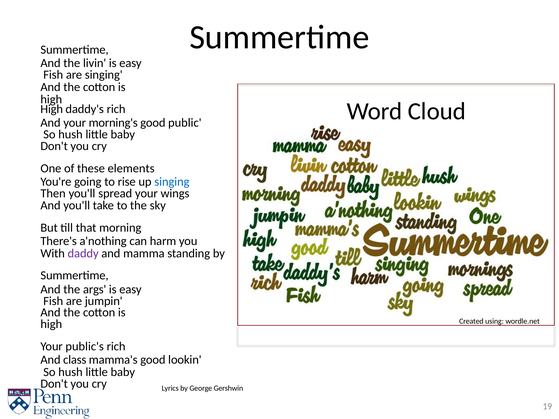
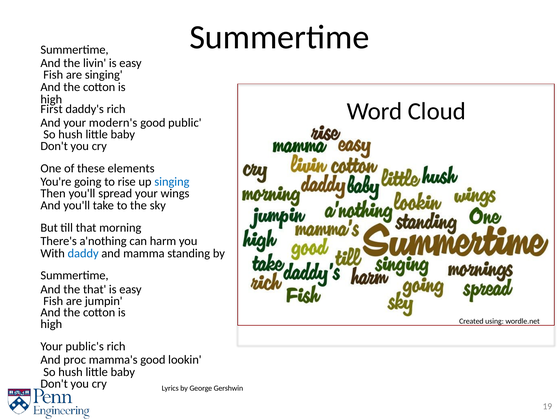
High: High -> First (52, 109)
morning's: morning's -> modern's (113, 123)
daddy colour: purple -> blue (83, 254)
the args: args -> that (95, 289)
class: class -> proc (75, 360)
